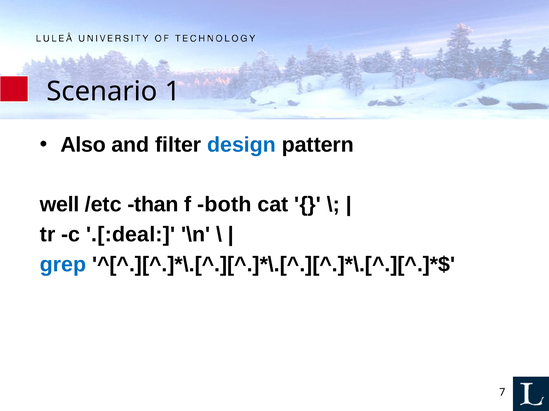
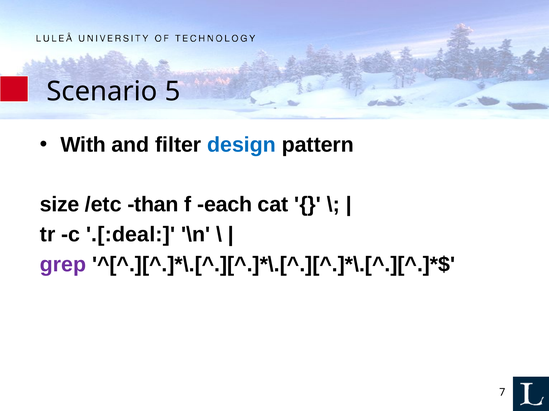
1: 1 -> 5 (173, 92)
Also: Also -> With (83, 145)
well: well -> size (60, 205)
both: both -> each (225, 205)
grep colour: blue -> purple (63, 265)
